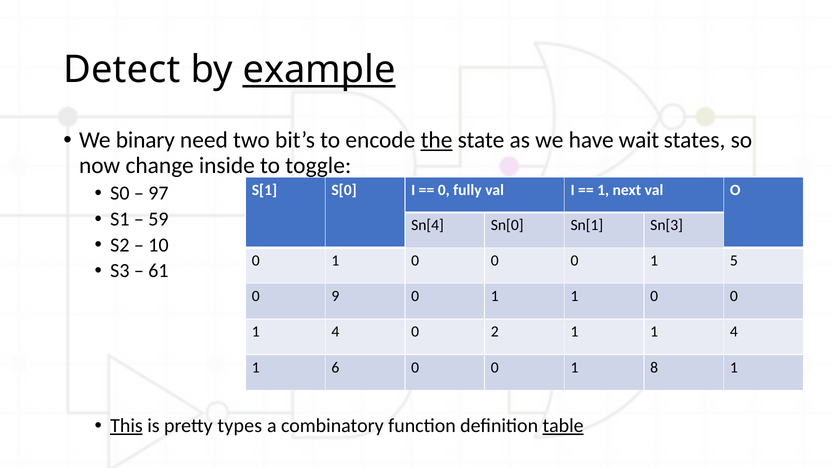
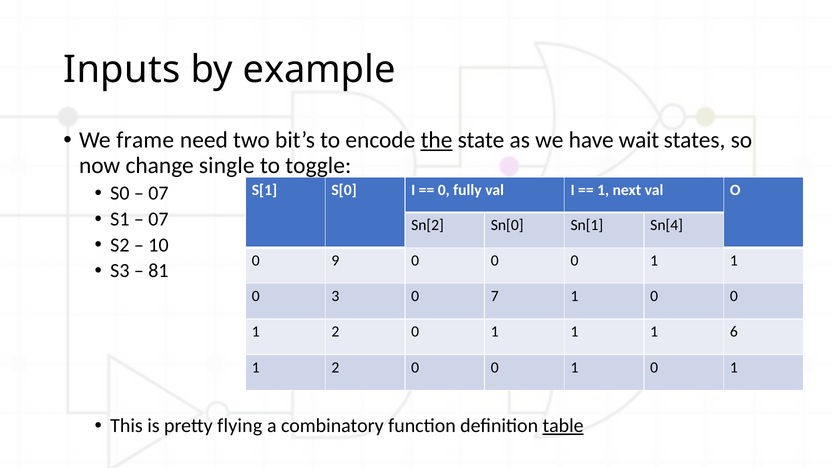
Detect: Detect -> Inputs (122, 70)
example underline: present -> none (319, 70)
binary: binary -> frame (145, 140)
inside: inside -> single (227, 166)
97: 97 -> 07 (158, 193)
59: 59 -> 07 (158, 219)
Sn[4: Sn[4 -> Sn[2 (428, 225)
Sn[3: Sn[3 -> Sn[4 (667, 225)
1: 1 -> 9 (335, 260)
0 0 1 5: 5 -> 1 (734, 260)
61: 61 -> 81 (158, 271)
9: 9 -> 3 (335, 296)
1: 1 -> 7 (495, 296)
4: 4 -> 2 (335, 332)
2: 2 -> 1 (495, 332)
1 1 4: 4 -> 6 (734, 332)
6: 6 -> 2 (335, 367)
0 1 8: 8 -> 0 (654, 367)
This underline: present -> none (126, 426)
types: types -> flying (240, 426)
